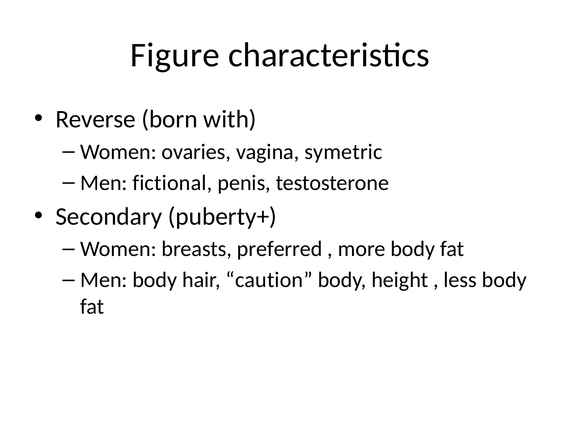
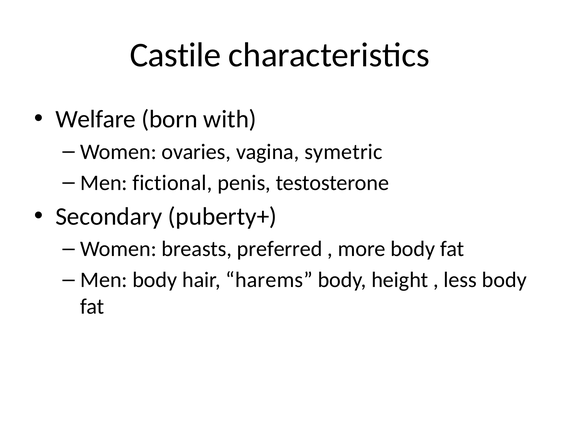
Figure: Figure -> Castile (175, 55)
Reverse: Reverse -> Welfare (96, 119)
caution: caution -> harems (269, 280)
